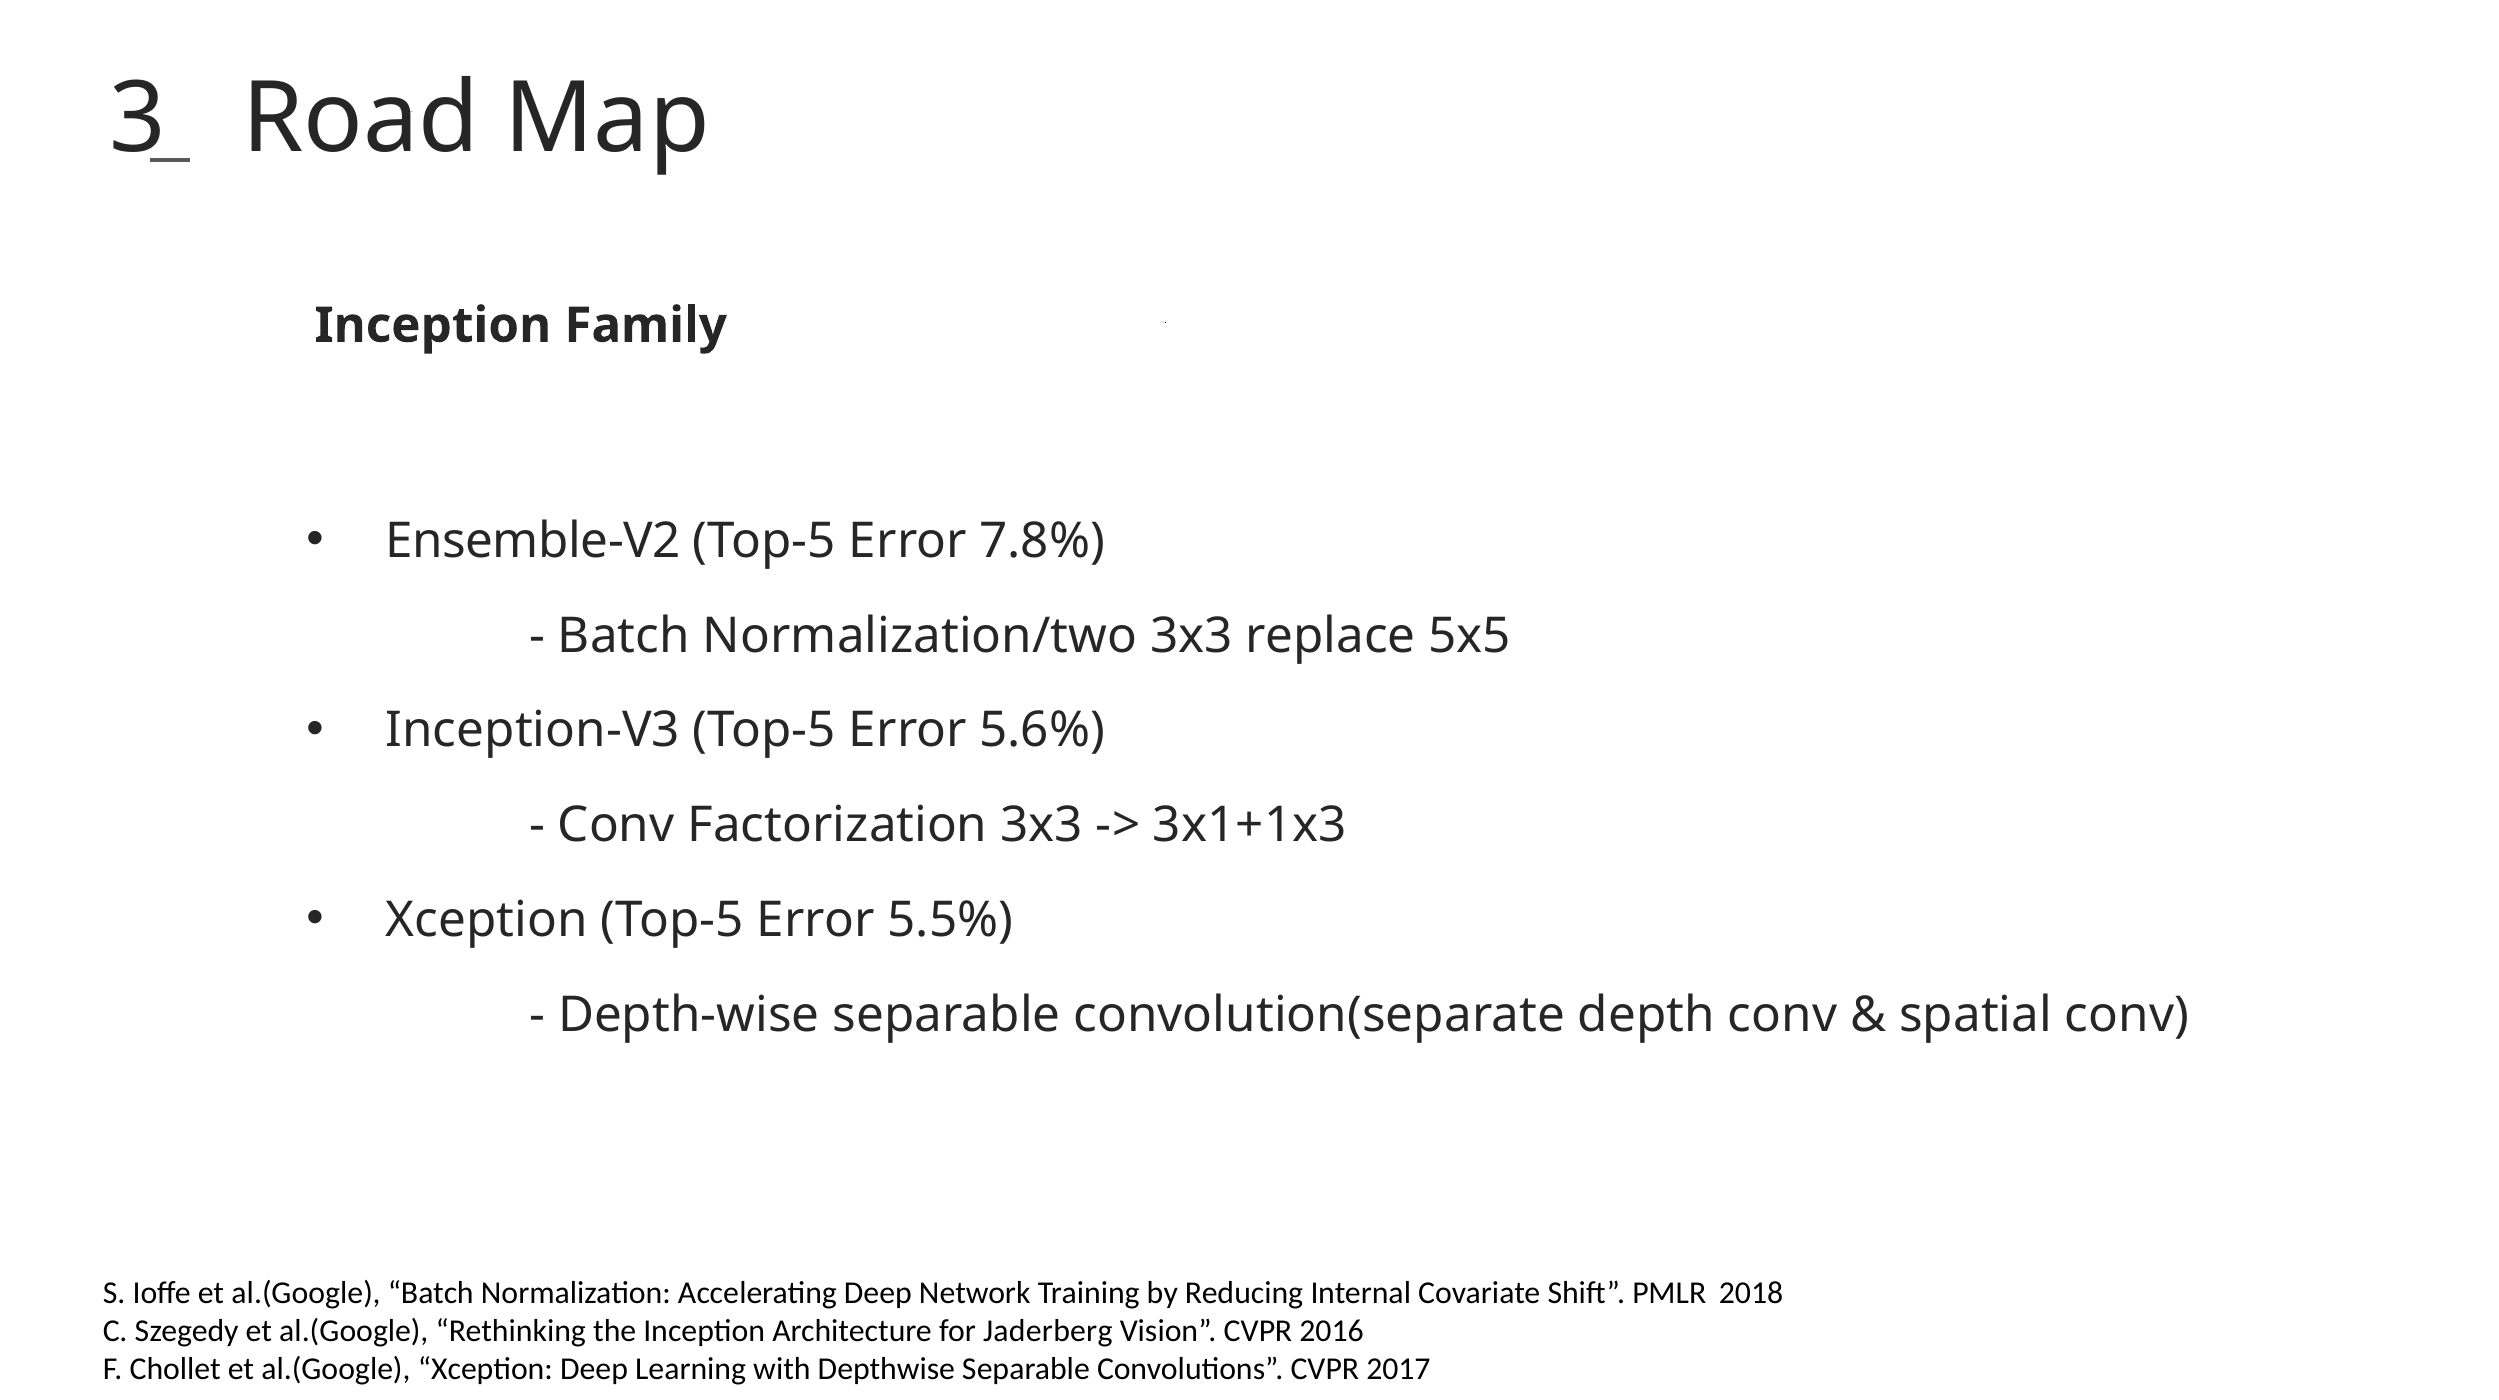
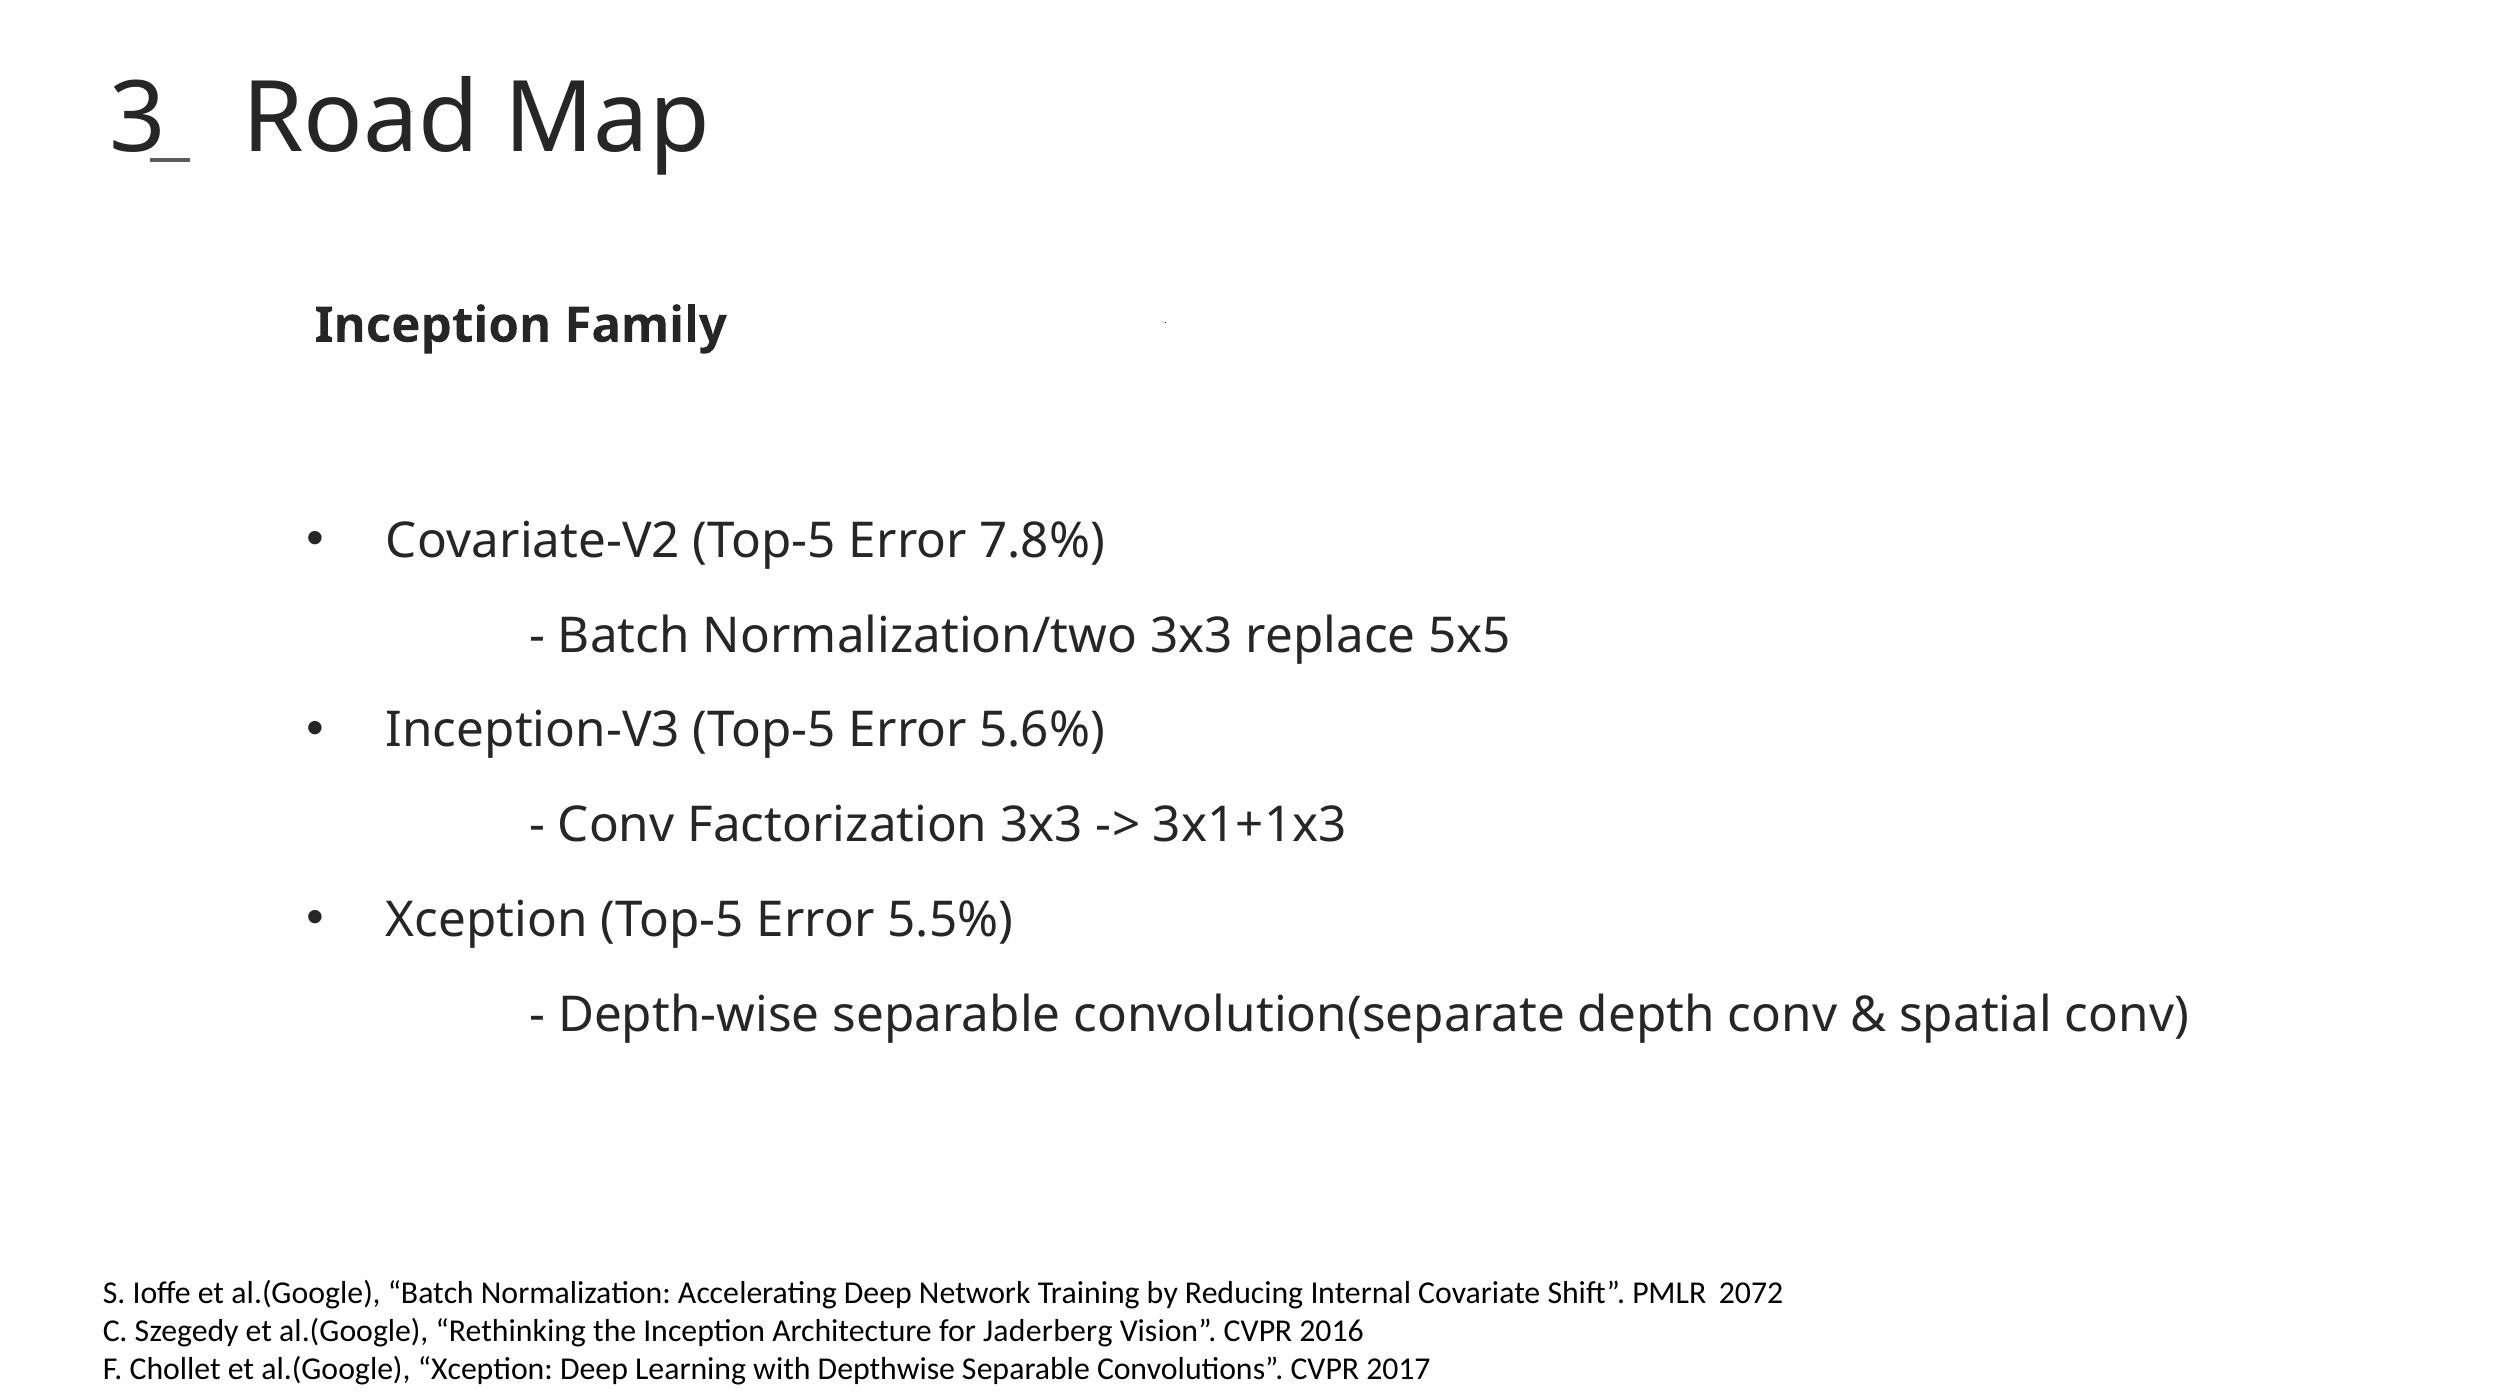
Ensemble-V2: Ensemble-V2 -> Covariate-V2 (533, 541)
2018: 2018 -> 2072 (1751, 1292)
